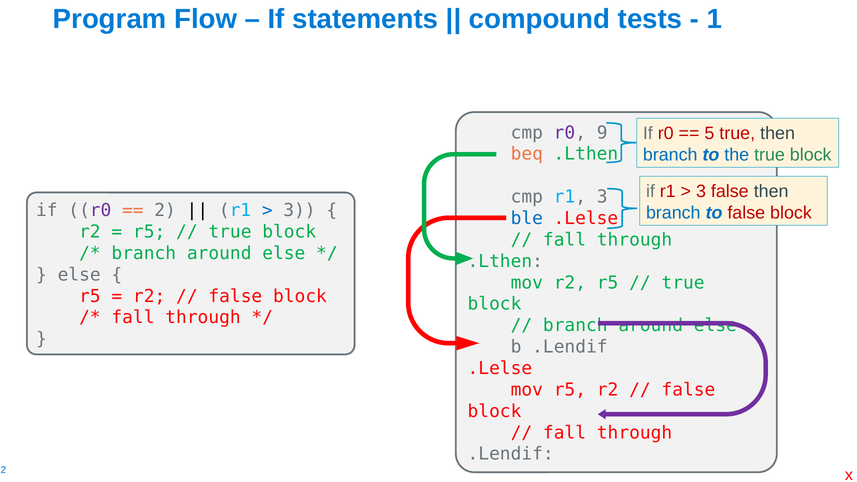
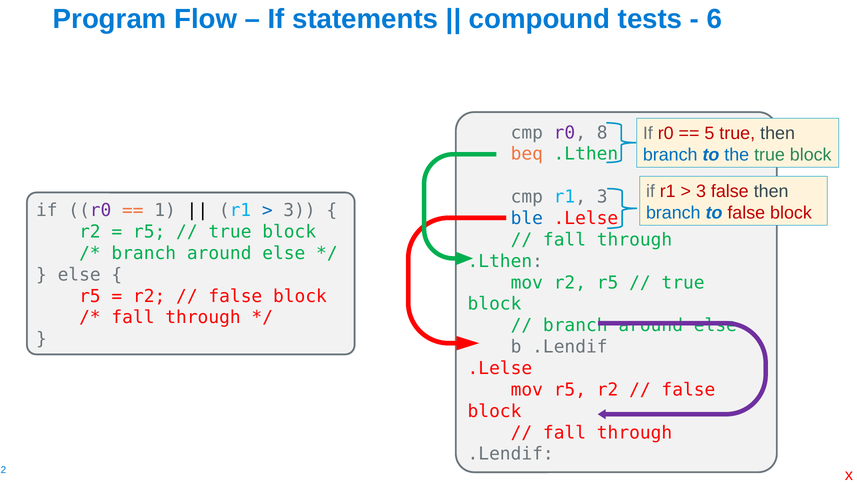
1: 1 -> 6 (715, 19)
9: 9 -> 8 (602, 133)
2: 2 -> 1 (165, 210)
